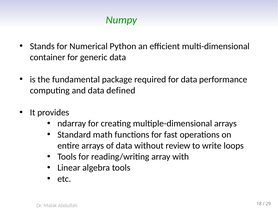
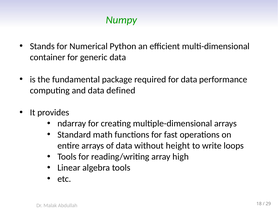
review: review -> height (178, 145)
with: with -> high (181, 156)
